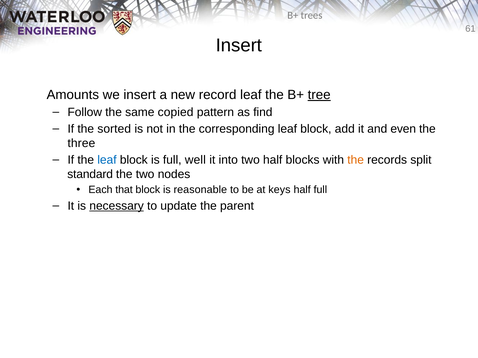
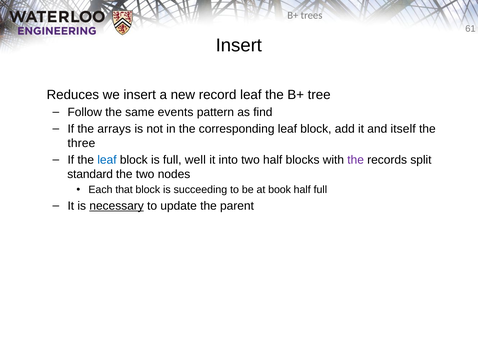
Amounts: Amounts -> Reduces (73, 95)
tree underline: present -> none (319, 95)
copied: copied -> events (176, 112)
sorted: sorted -> arrays (114, 129)
even: even -> itself (403, 129)
the colour: orange -> purple (356, 160)
reasonable: reasonable -> succeeding (200, 190)
keys: keys -> book (280, 190)
